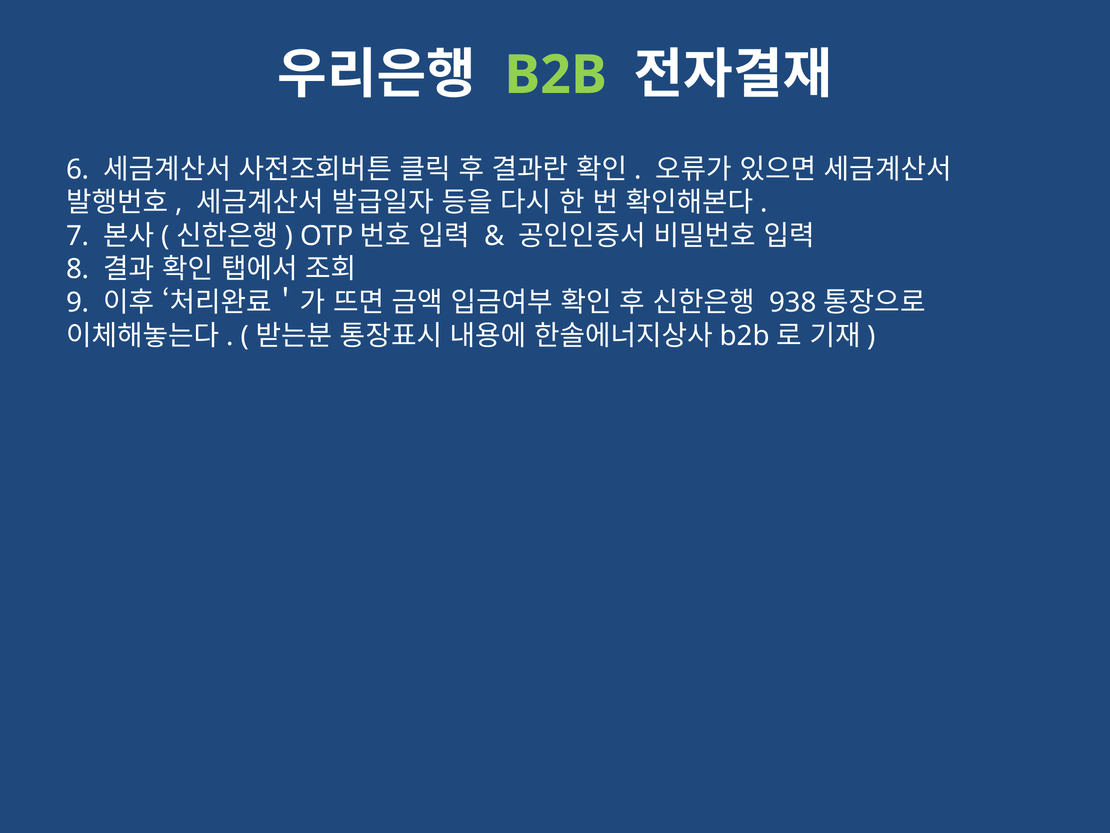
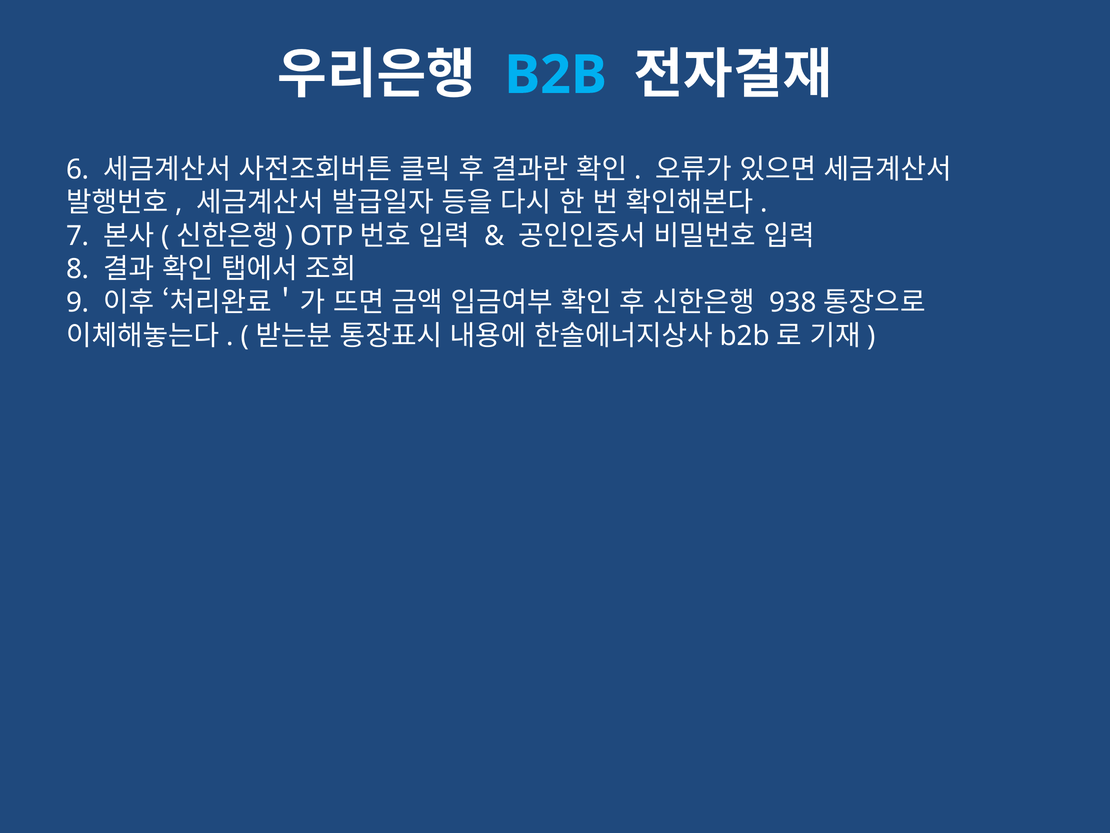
B2B colour: light green -> light blue (556, 75)
